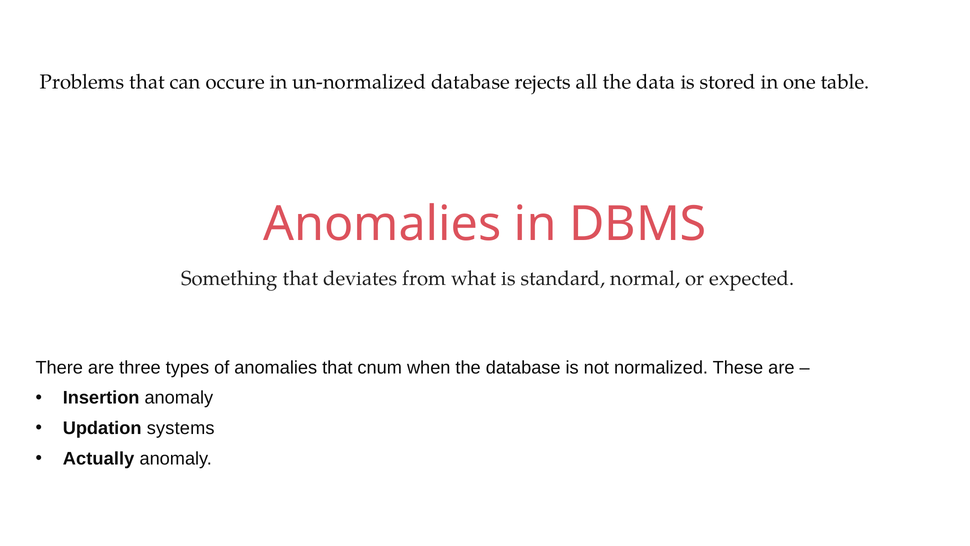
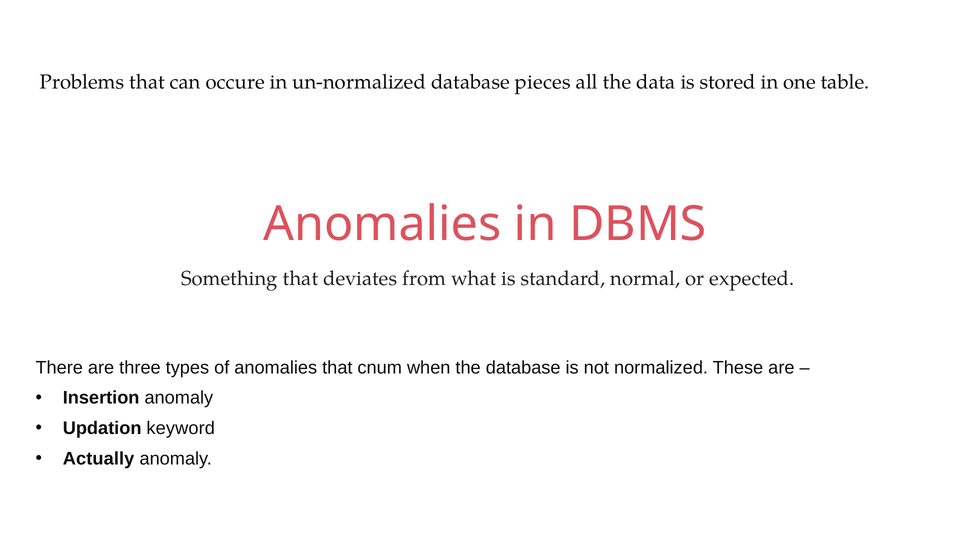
rejects: rejects -> pieces (543, 82)
systems: systems -> keyword (181, 428)
